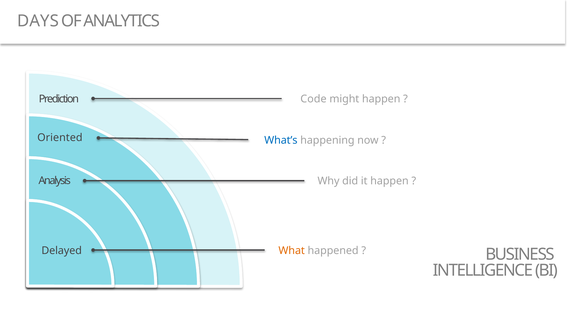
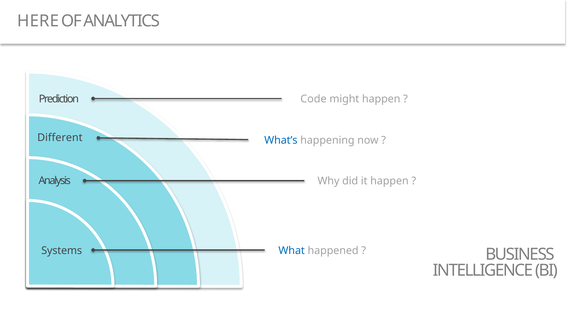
DAYS: DAYS -> HERE (38, 21)
Oriented: Oriented -> Different (60, 138)
Delayed: Delayed -> Systems (62, 250)
What colour: orange -> blue (292, 250)
